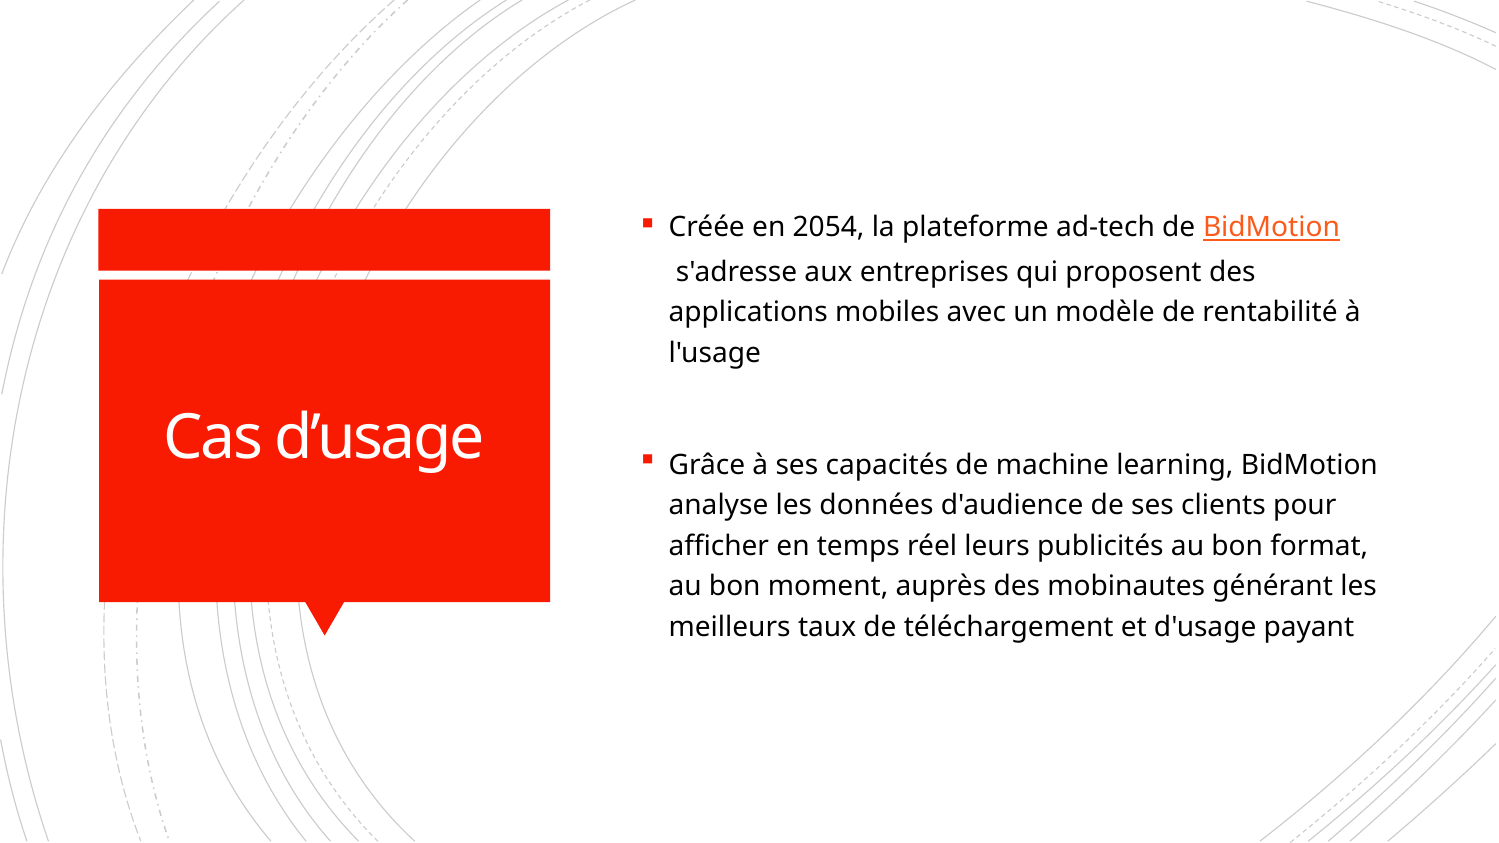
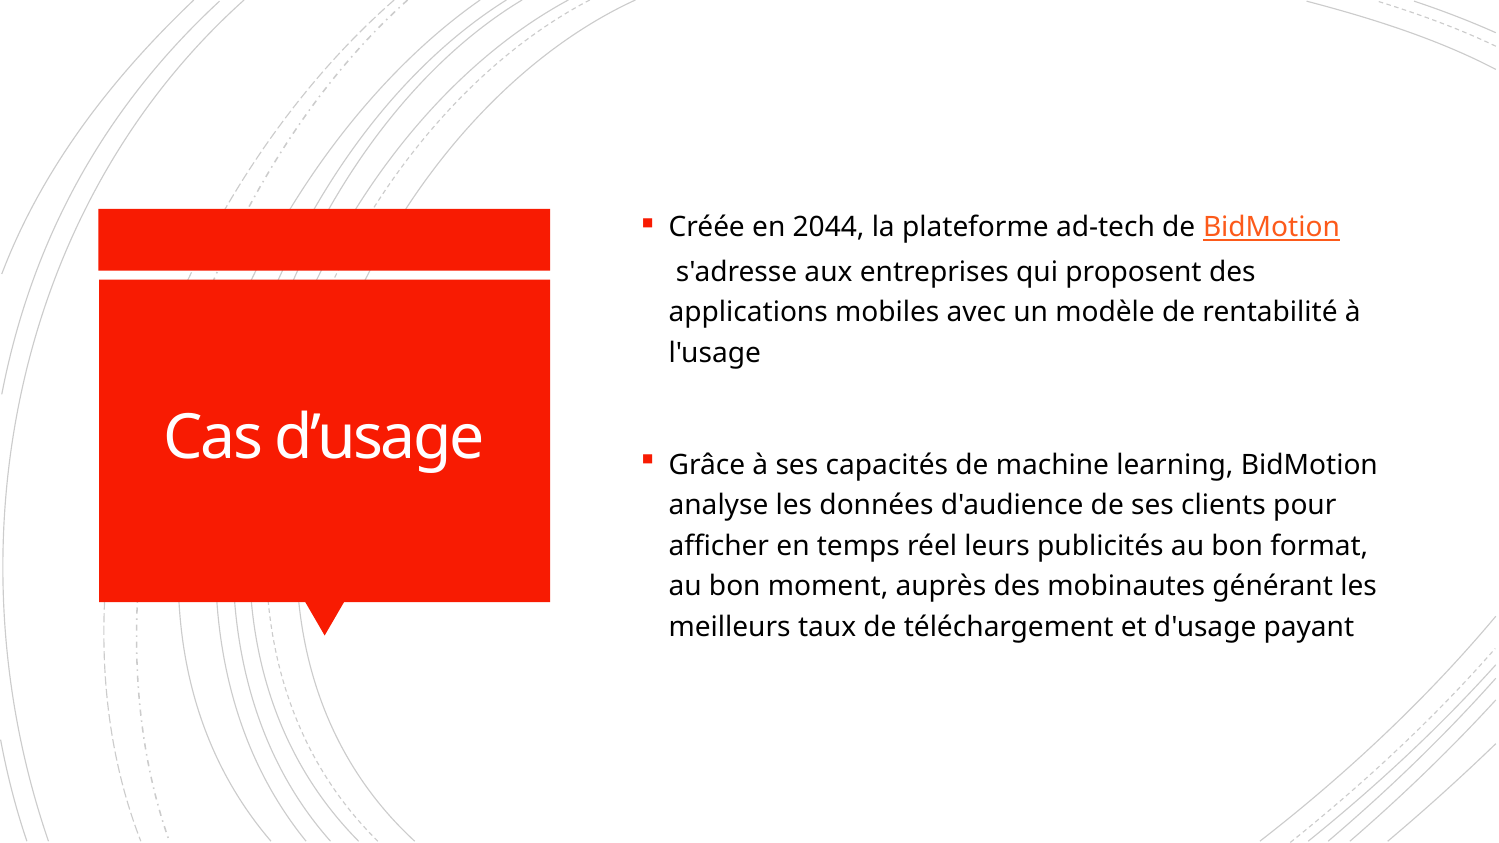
2054: 2054 -> 2044 (829, 227)
